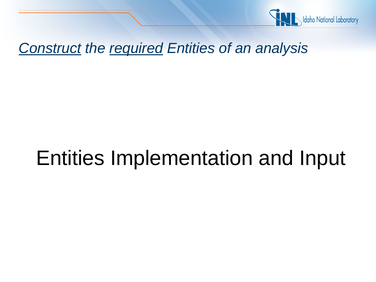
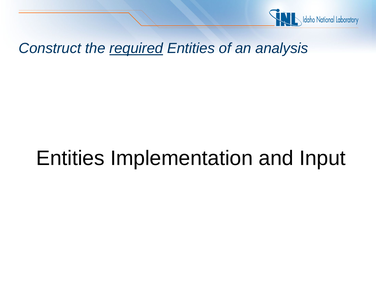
Construct underline: present -> none (50, 48)
